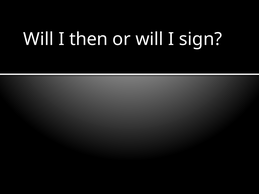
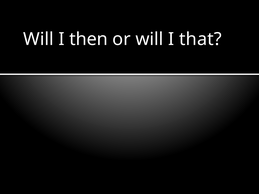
sign: sign -> that (200, 39)
